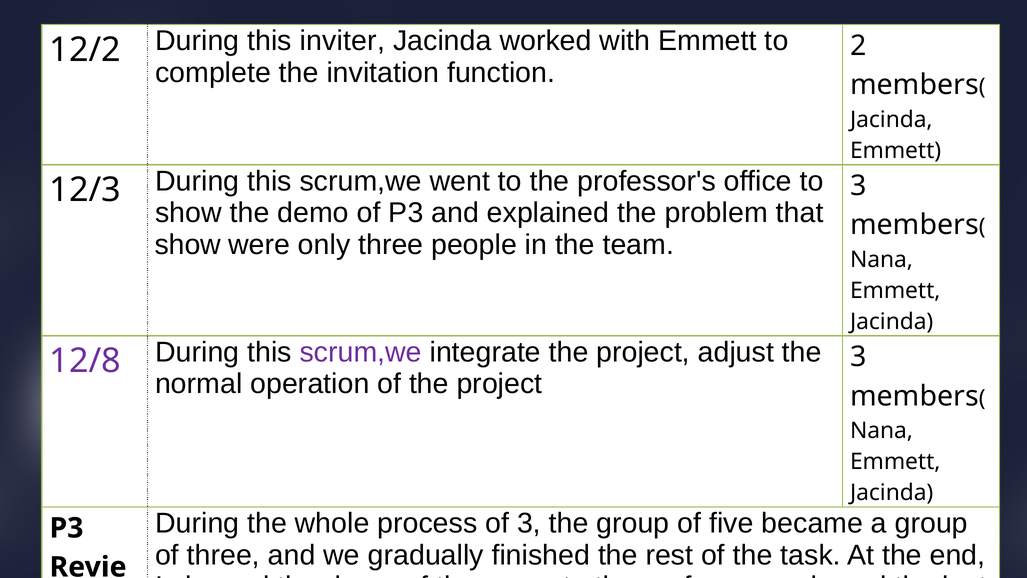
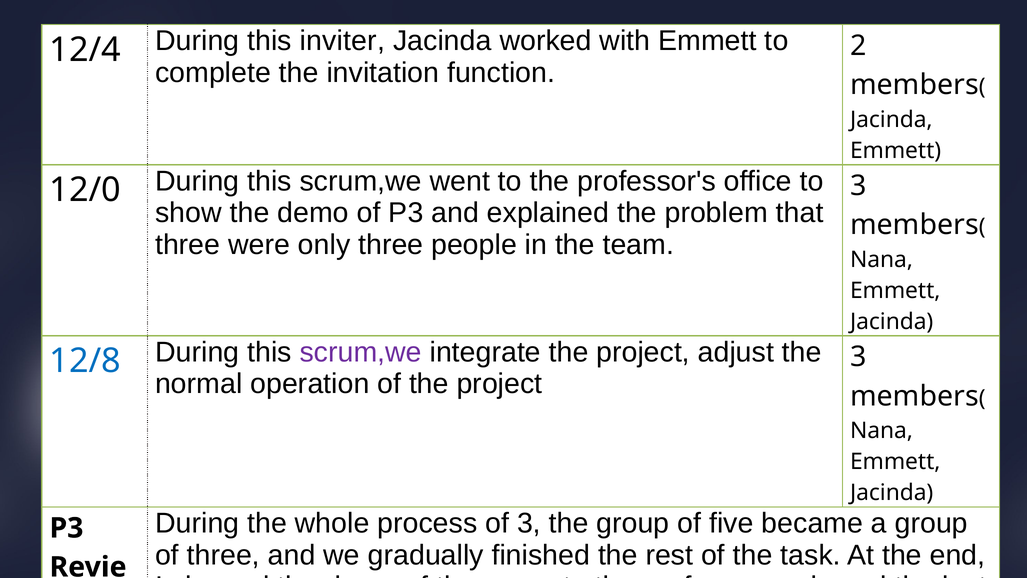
12/2: 12/2 -> 12/4 (85, 50)
12/3: 12/3 -> 12/0 (85, 190)
show: show -> three (188, 245)
12/8 colour: purple -> blue (85, 361)
